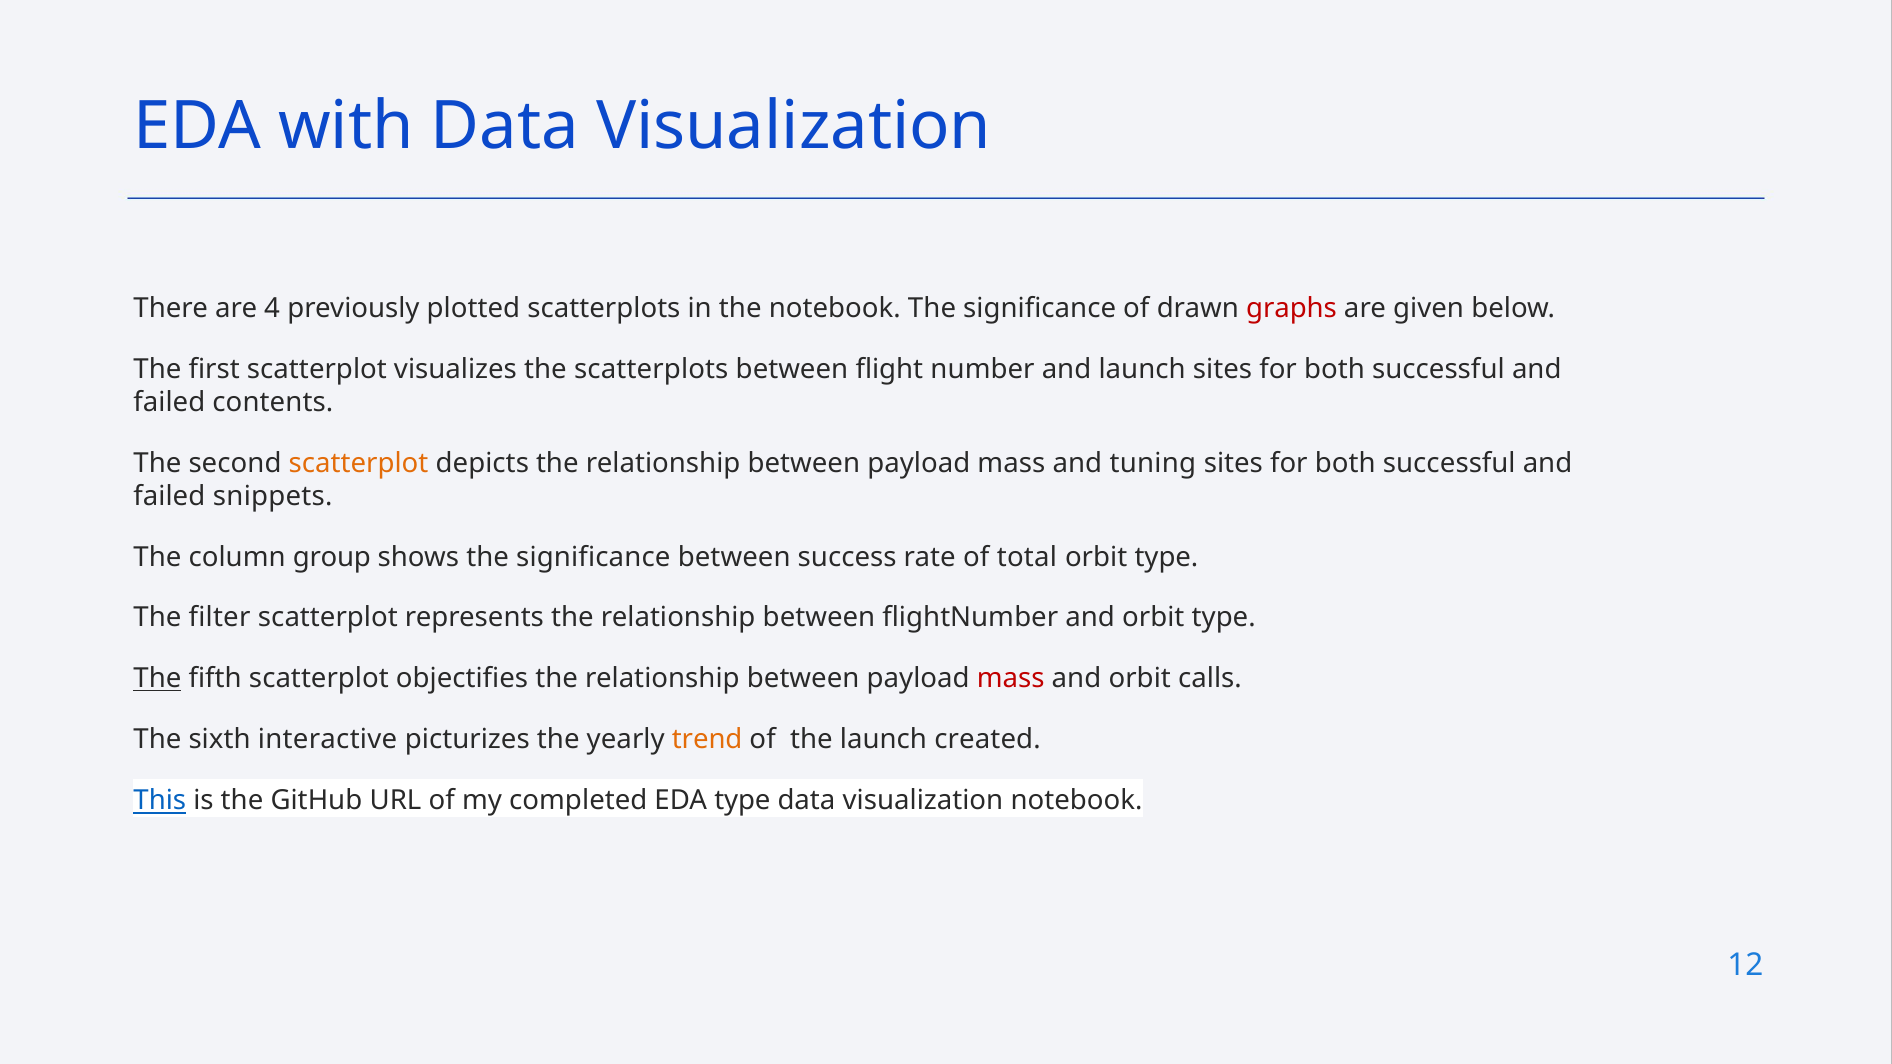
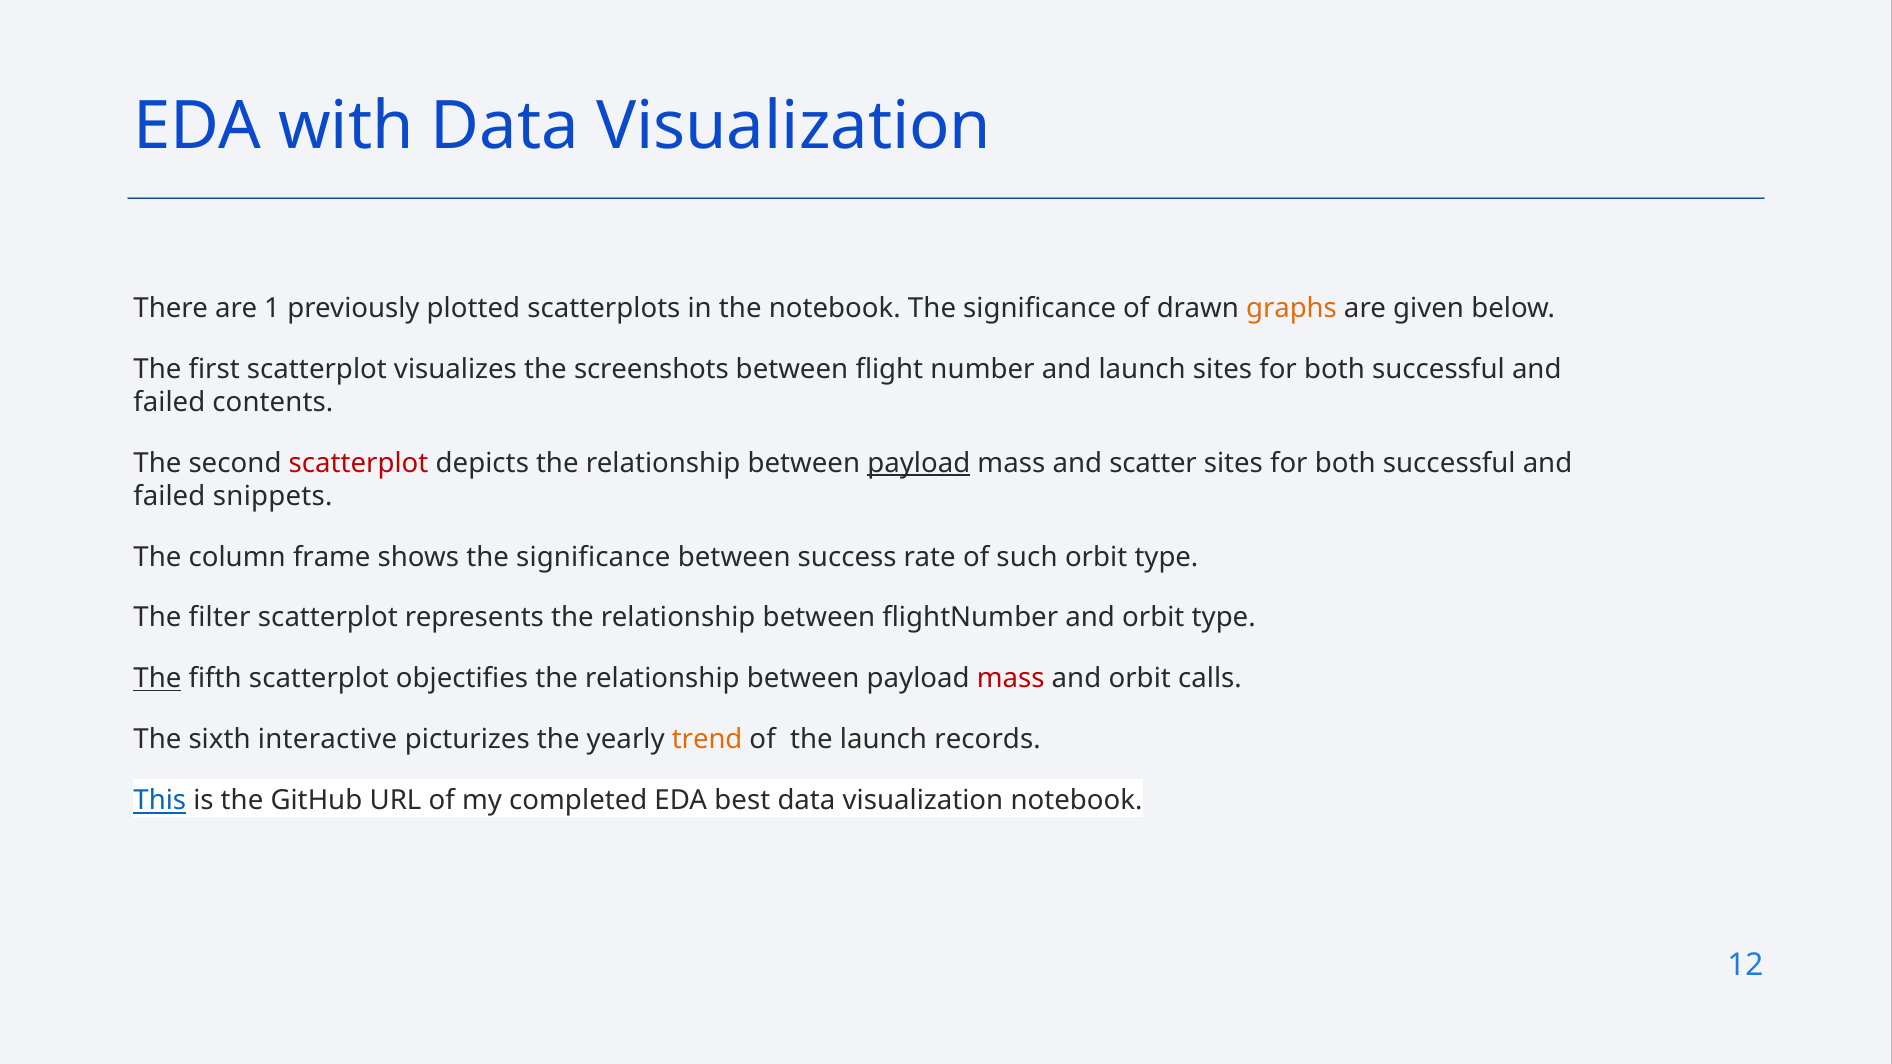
4: 4 -> 1 (272, 309)
graphs colour: red -> orange (1292, 309)
the scatterplots: scatterplots -> screenshots (651, 369)
scatterplot colour: orange -> red (359, 463)
payload underline: none -> present (919, 463)
tuning: tuning -> scatter (1153, 463)
group: group -> frame (332, 557)
total: total -> such (1027, 557)
created: created -> records (988, 739)
EDA type: type -> best (742, 800)
